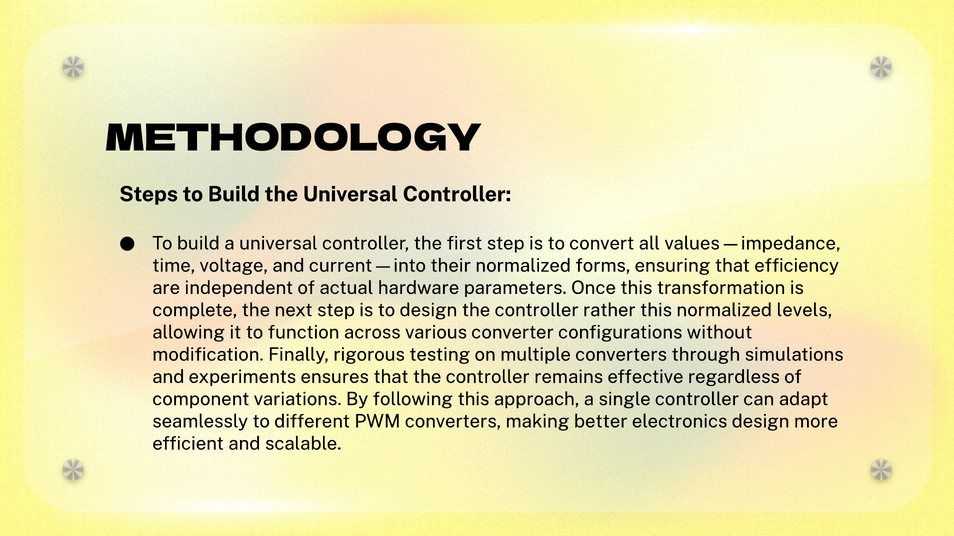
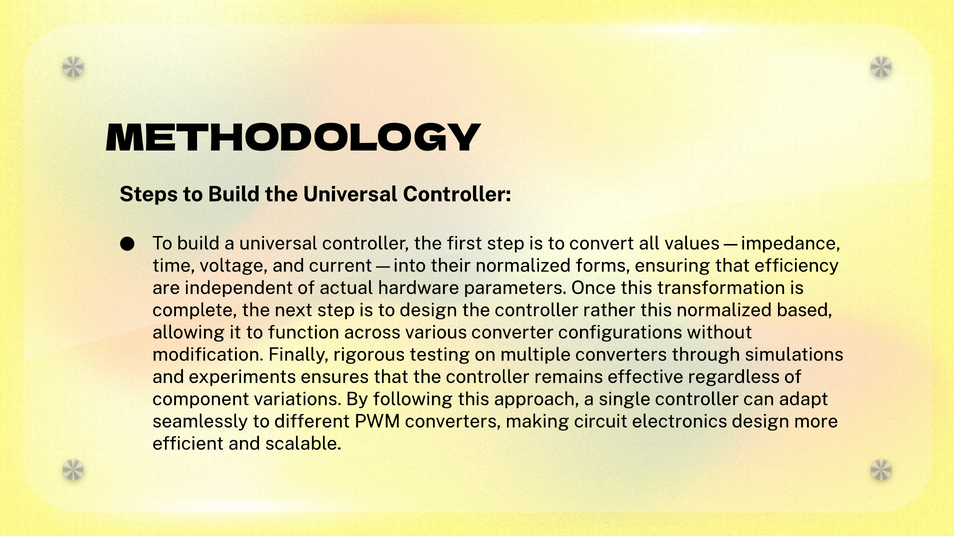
levels: levels -> based (805, 310)
better: better -> circuit (601, 422)
